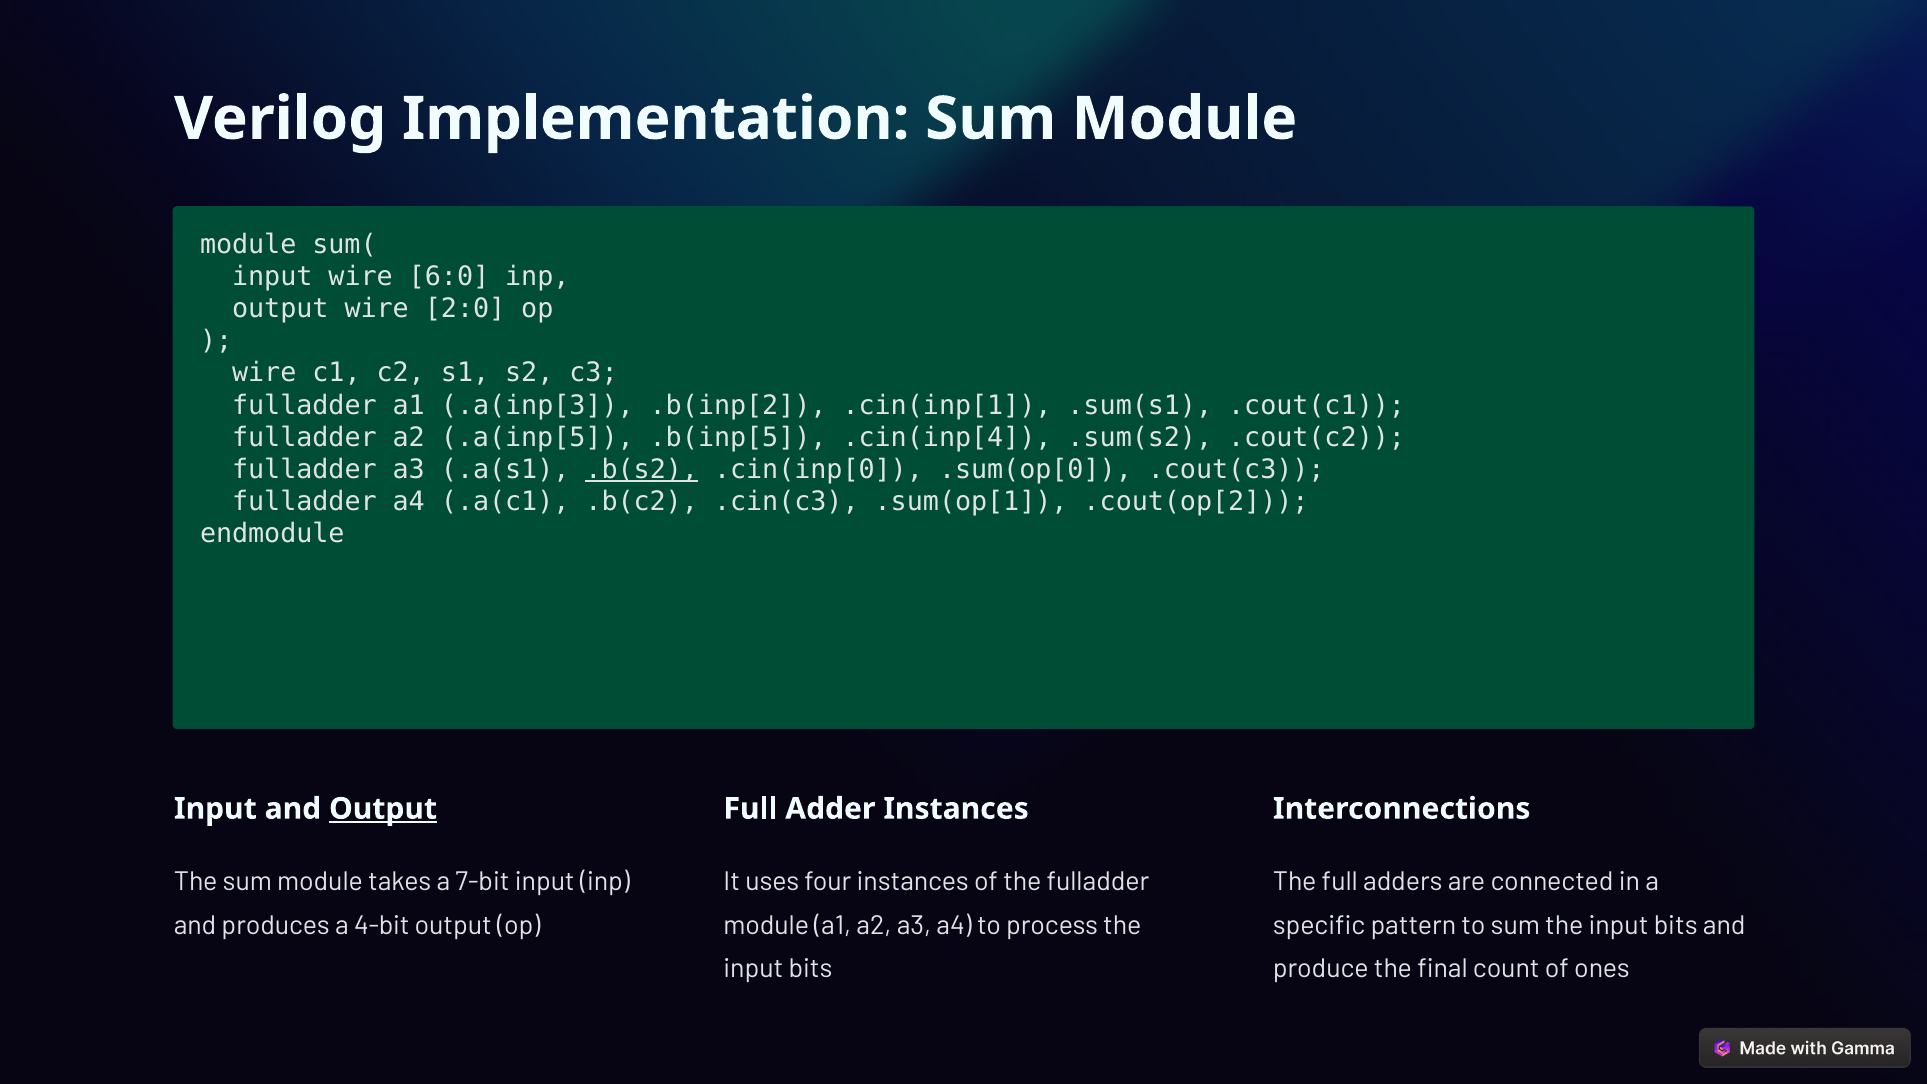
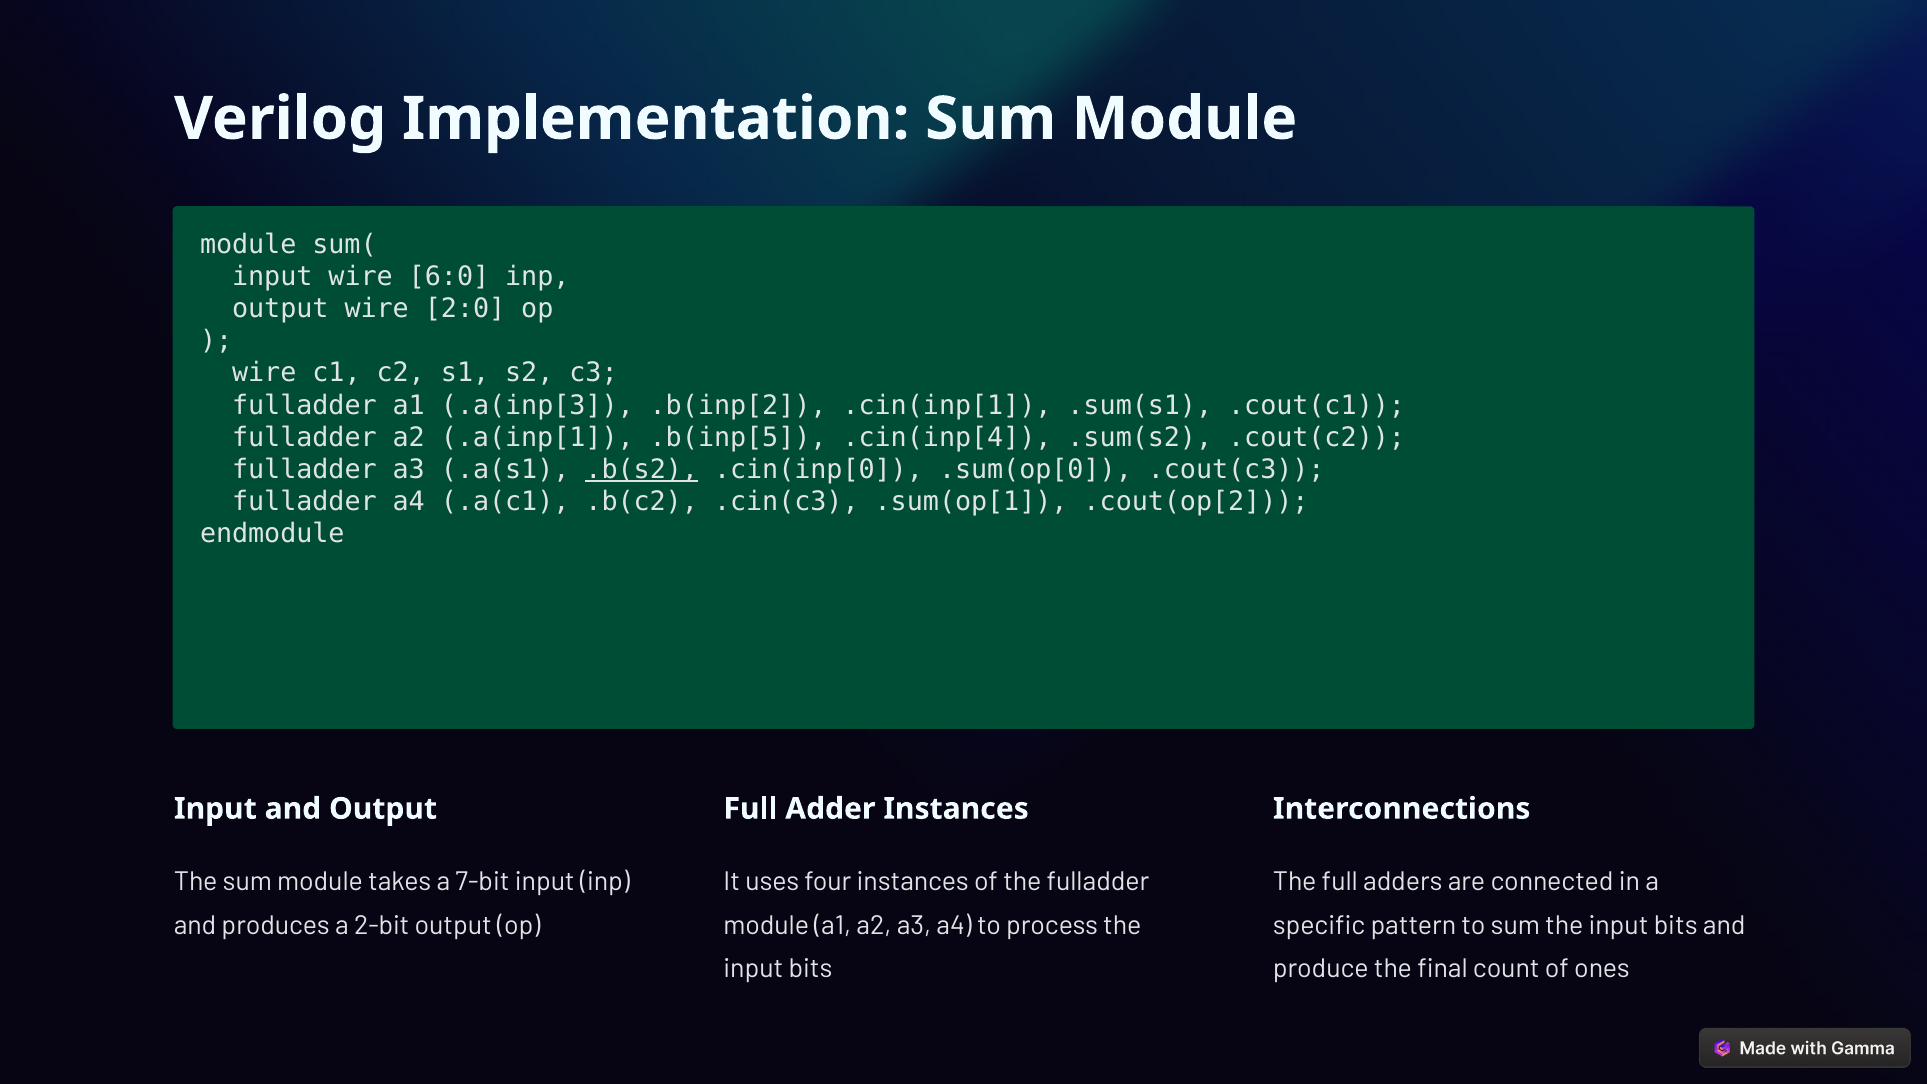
.a(inp[5: .a(inp[5 -> .a(inp[1 (537, 437)
Output underline: present -> none (383, 809)
4-bit: 4-bit -> 2-bit (382, 925)
